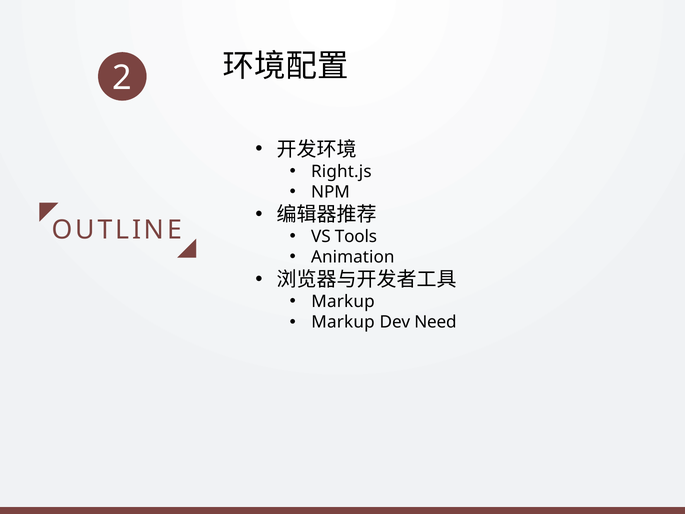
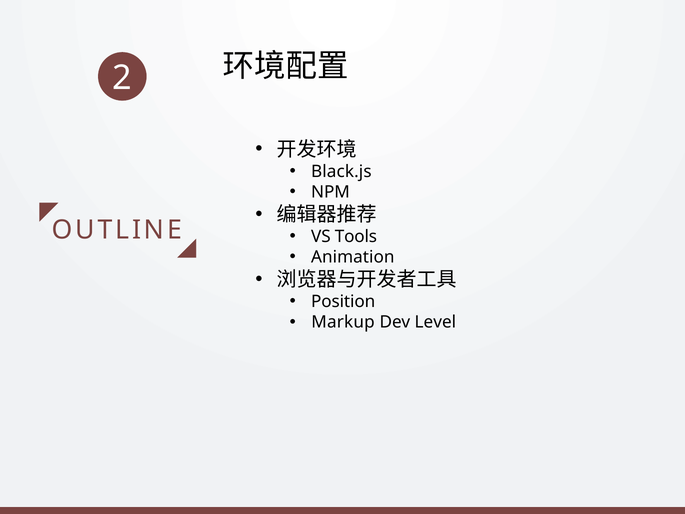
Right.js: Right.js -> Black.js (341, 171)
Markup: Markup -> Position (343, 302)
Need: Need -> Level (435, 322)
